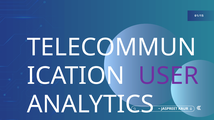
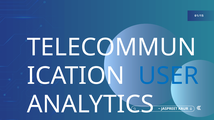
USER colour: purple -> blue (168, 76)
